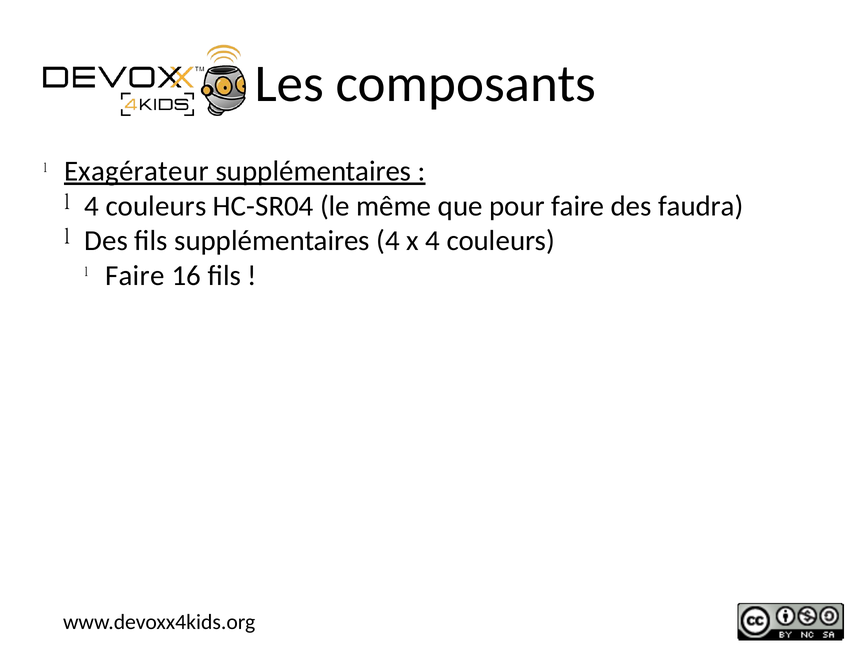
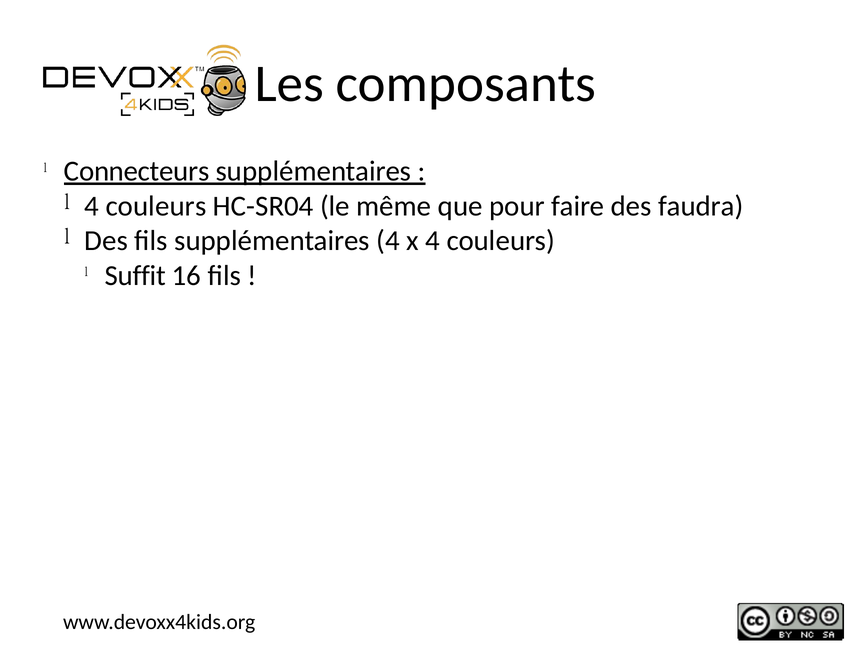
Exagérateur: Exagérateur -> Connecteurs (137, 171)
Faire: Faire -> Suffit (135, 275)
